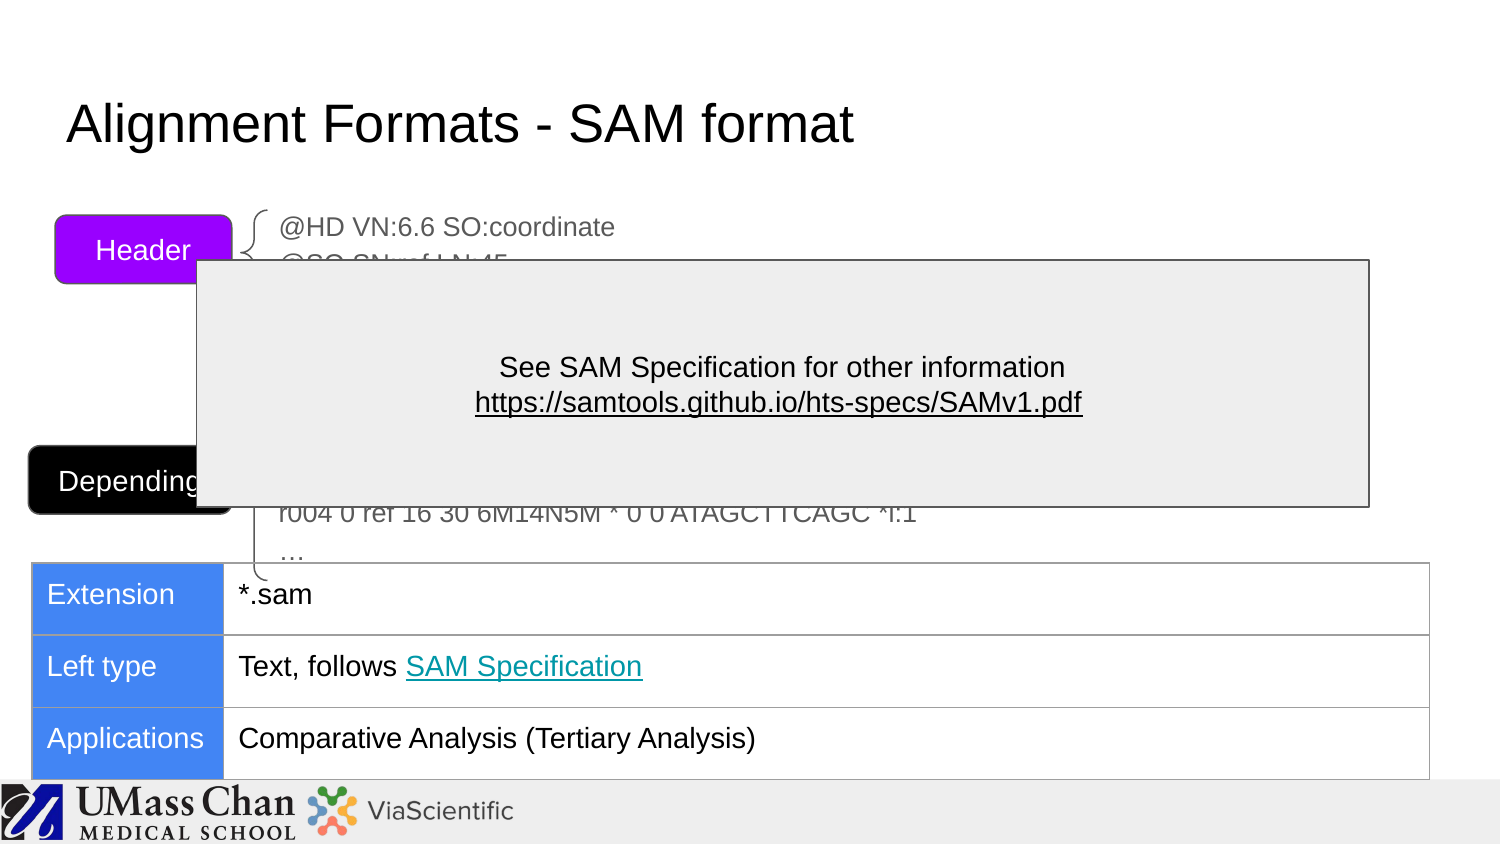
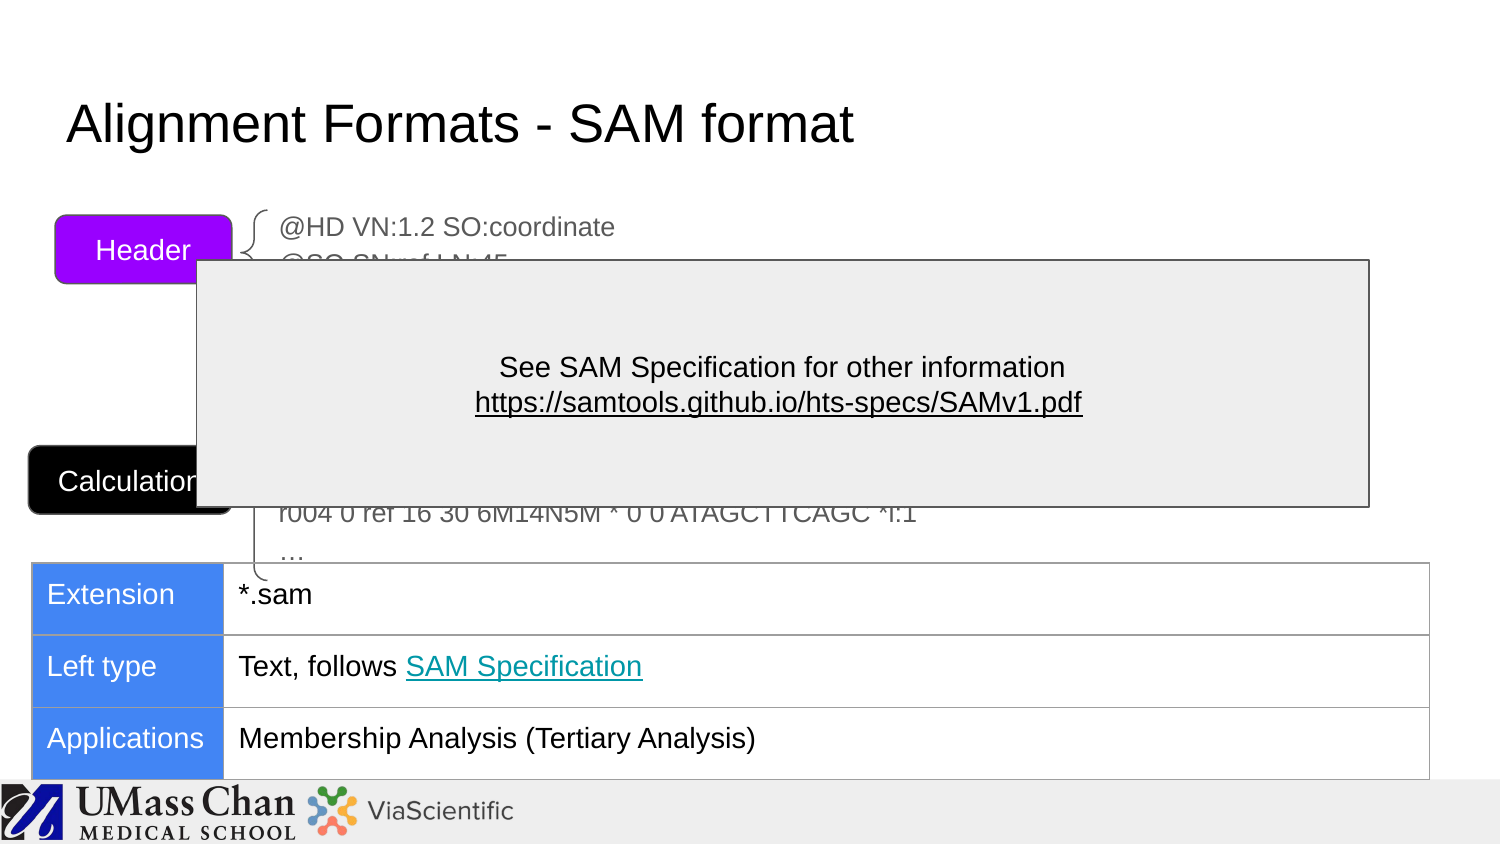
VN:6.6: VN:6.6 -> VN:1.2 (394, 227)
Depending: Depending -> Calculation (130, 482)
Comparative: Comparative -> Membership (320, 739)
